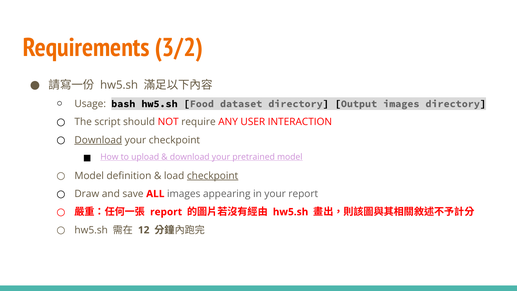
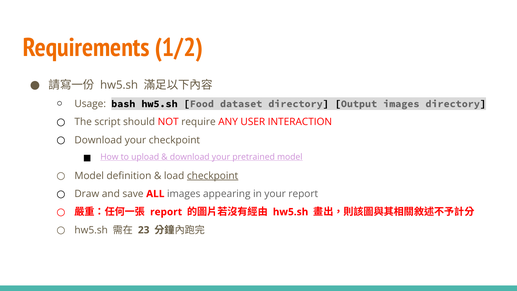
3/2: 3/2 -> 1/2 (179, 48)
Download underline: present -> none (98, 140)
12: 12 -> 23 (144, 230)
